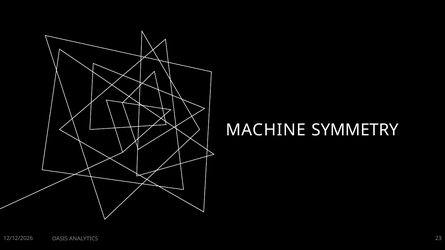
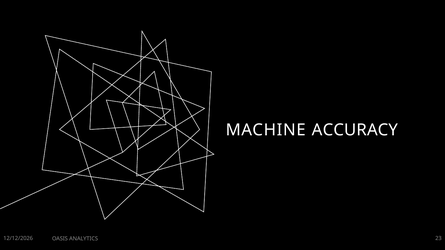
SYMMETRY: SYMMETRY -> ACCURACY (355, 130)
